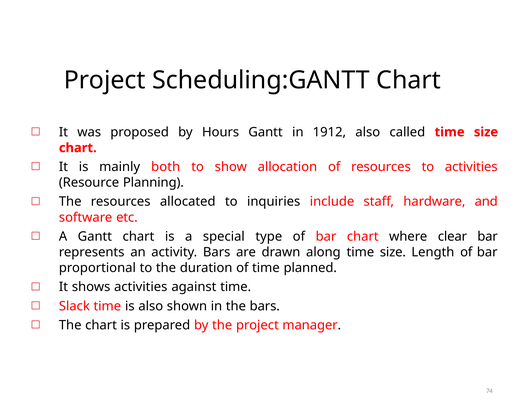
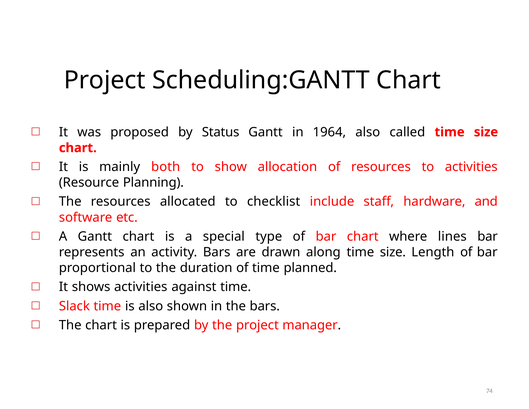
Hours: Hours -> Status (221, 132)
1912: 1912 -> 1964 (329, 132)
inquiries: inquiries -> checklist (274, 201)
clear: clear -> lines (452, 236)
